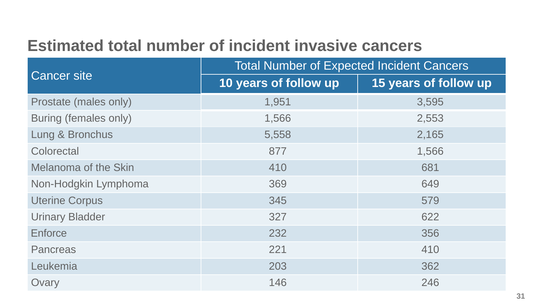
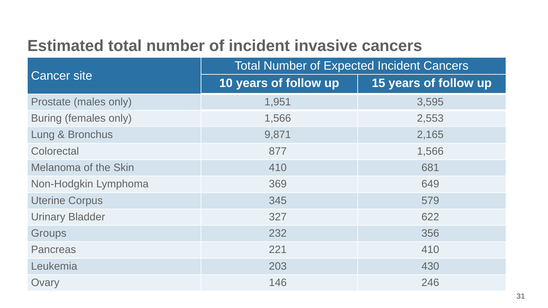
5,558: 5,558 -> 9,871 (278, 135)
Enforce: Enforce -> Groups (49, 234)
362: 362 -> 430 (430, 266)
